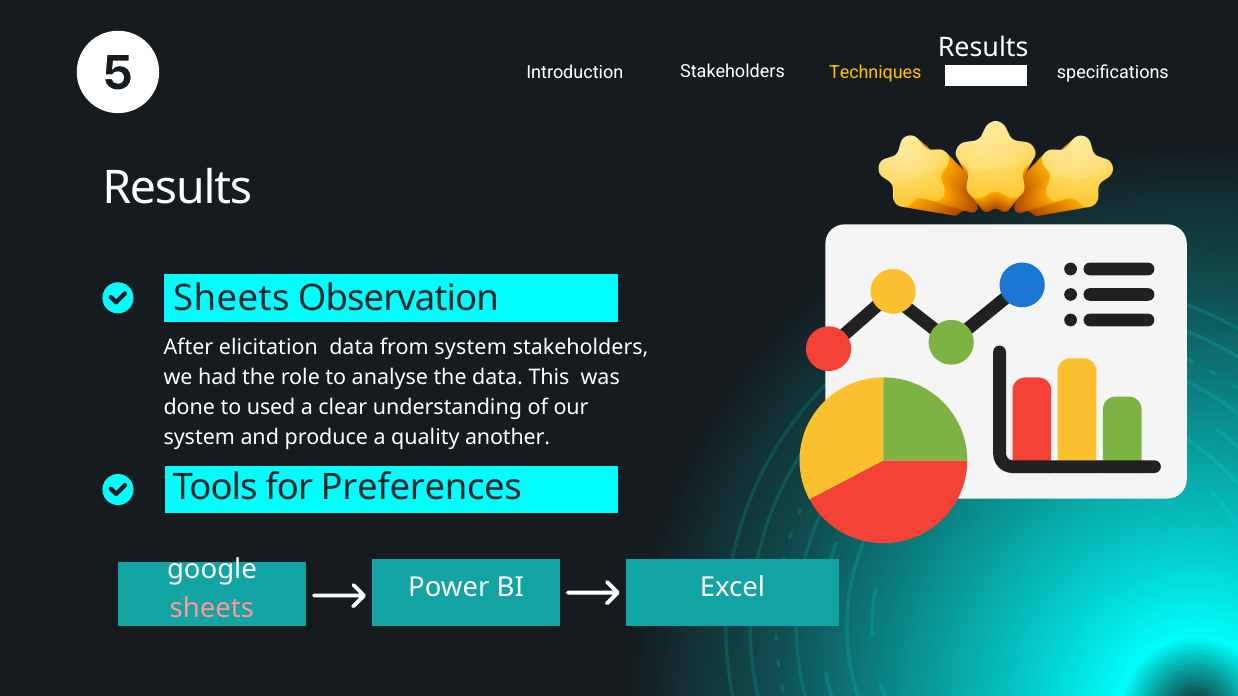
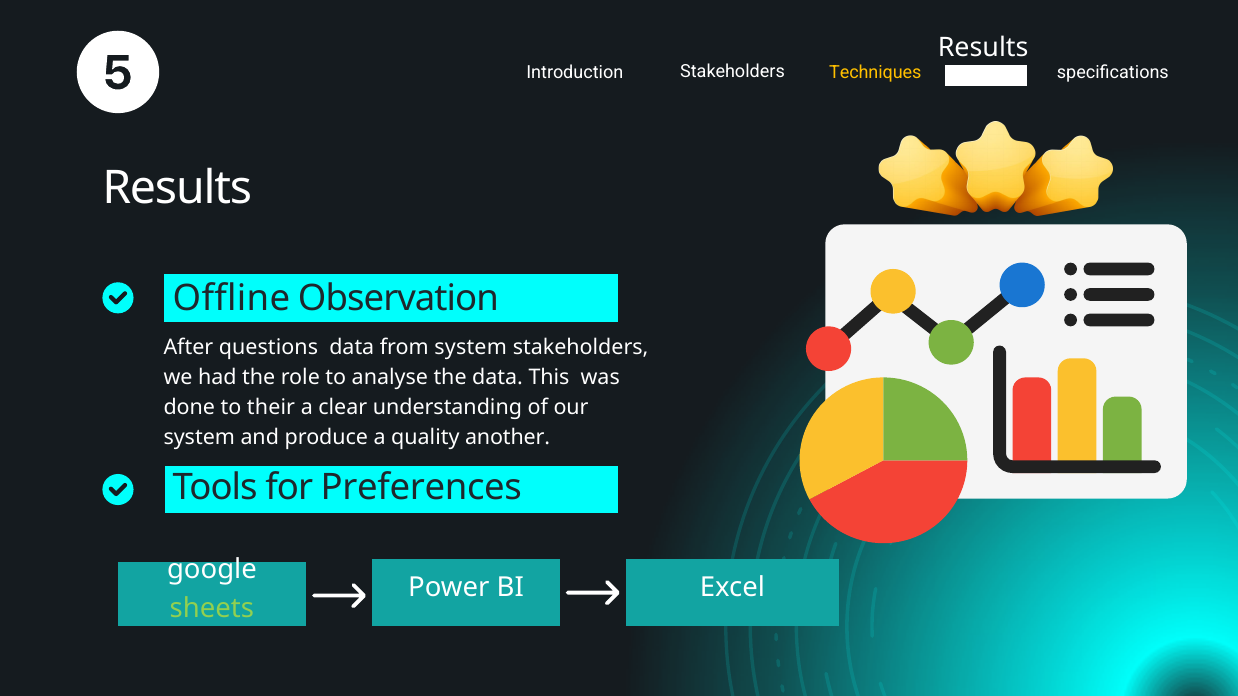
Sheets: Sheets -> Offline (231, 298)
elicitation: elicitation -> questions (268, 348)
used: used -> their (271, 408)
sheets colour: pink -> light green (212, 609)
